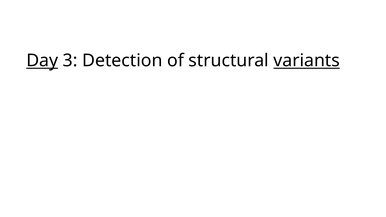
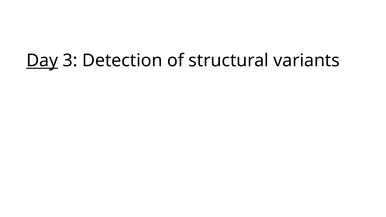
variants underline: present -> none (307, 61)
